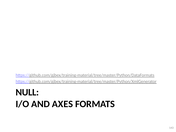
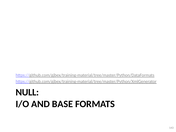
AXES: AXES -> BASE (62, 104)
